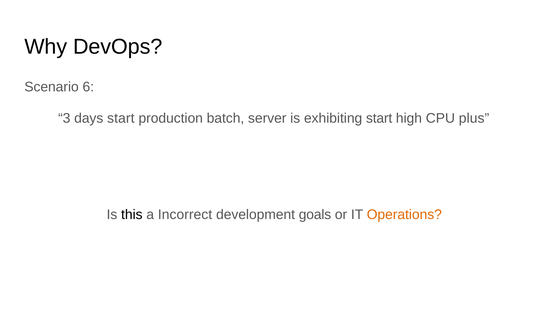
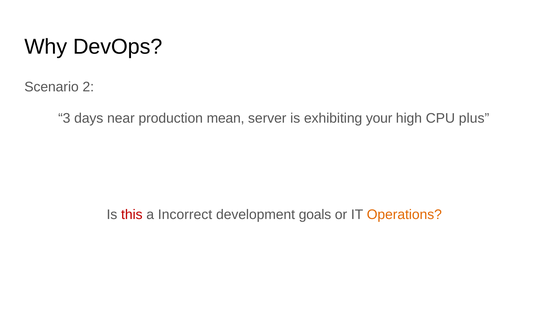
6: 6 -> 2 (88, 87)
days start: start -> near (121, 118)
batch: batch -> mean (226, 118)
exhibiting start: start -> your (379, 118)
this colour: black -> red (132, 214)
